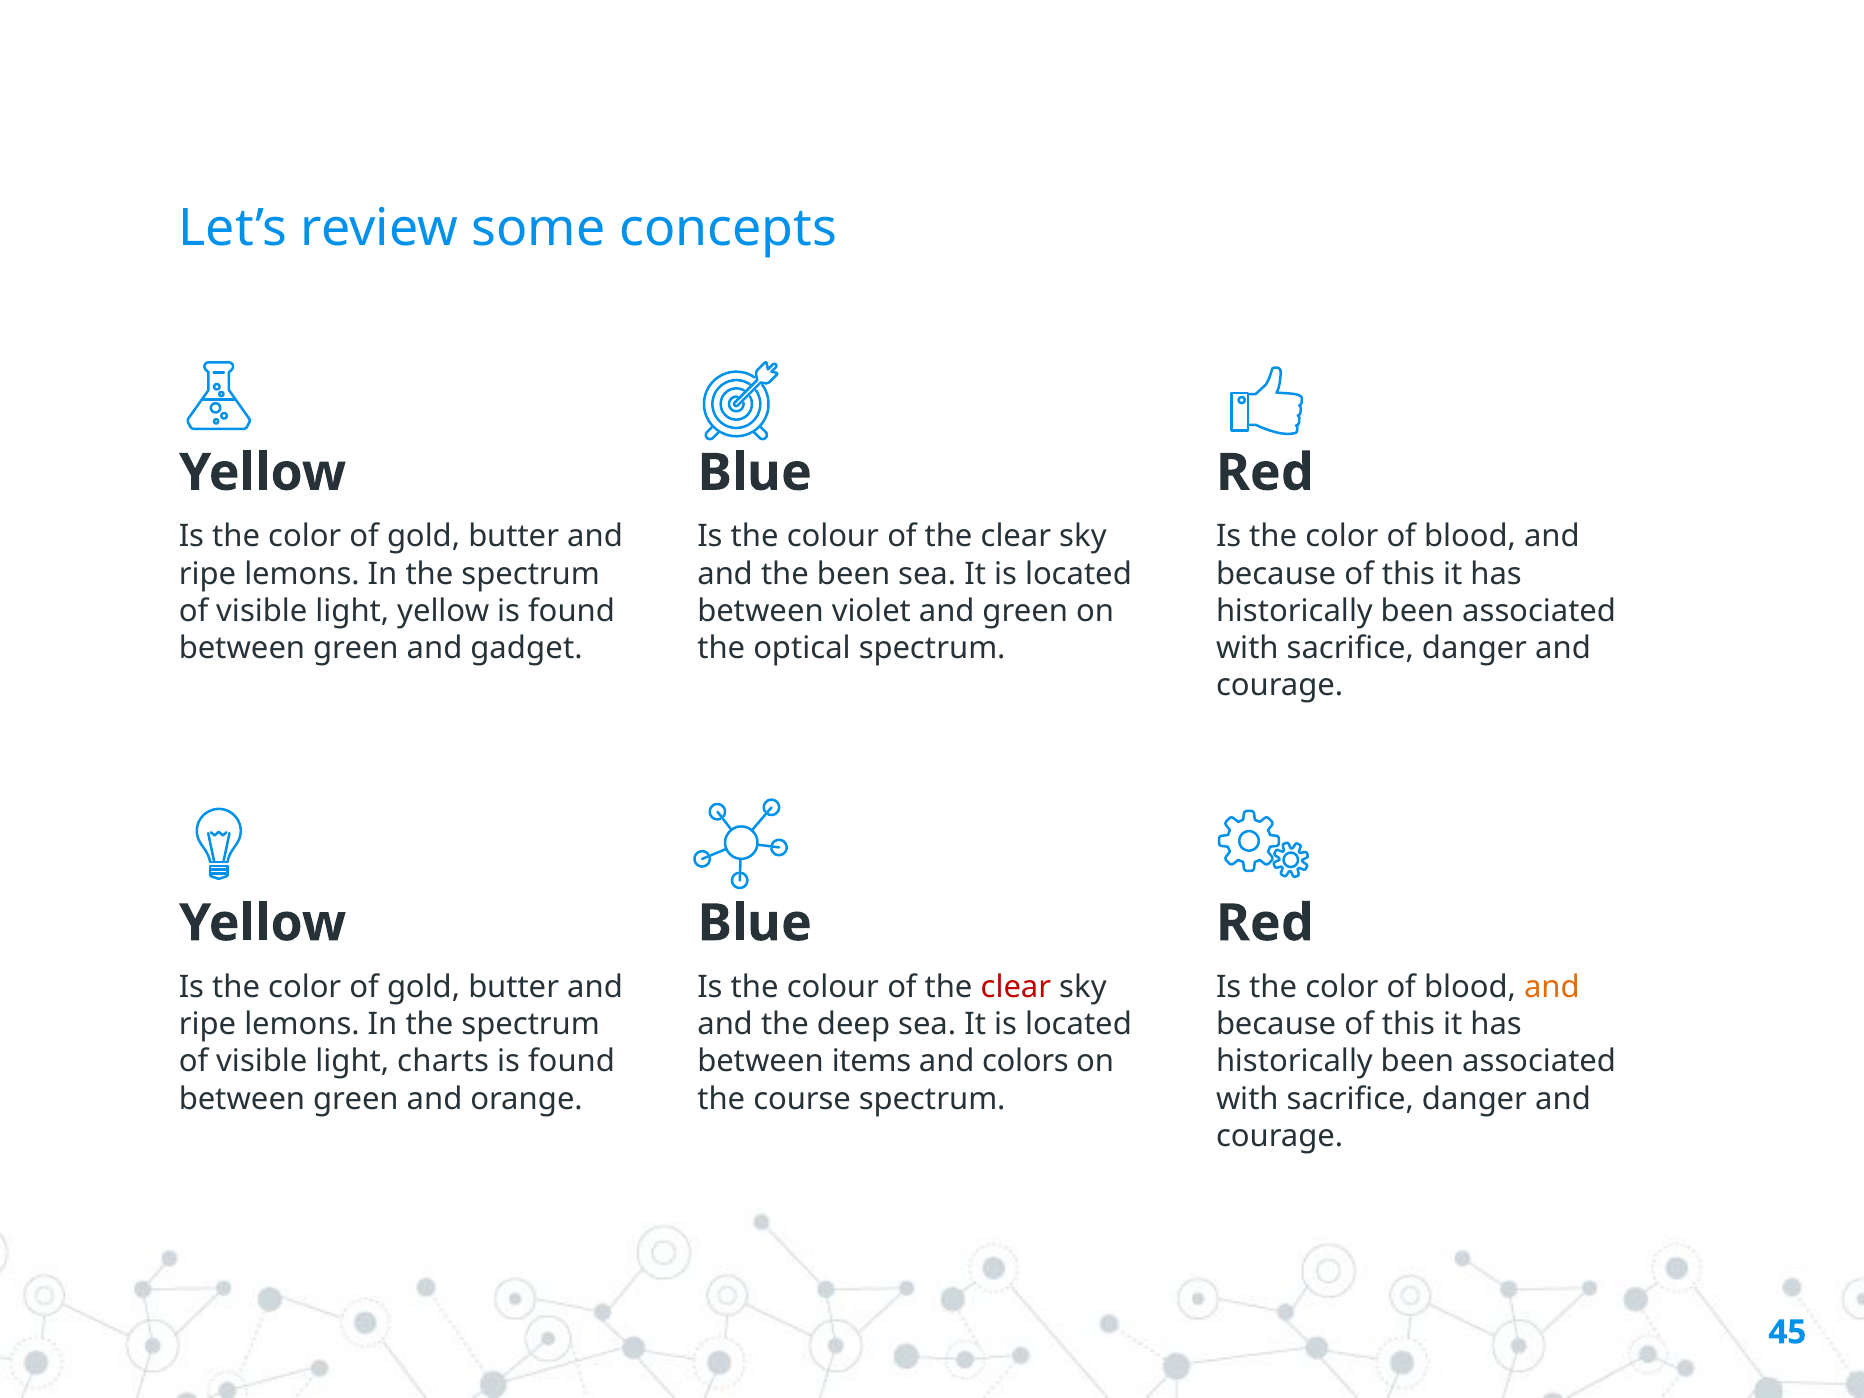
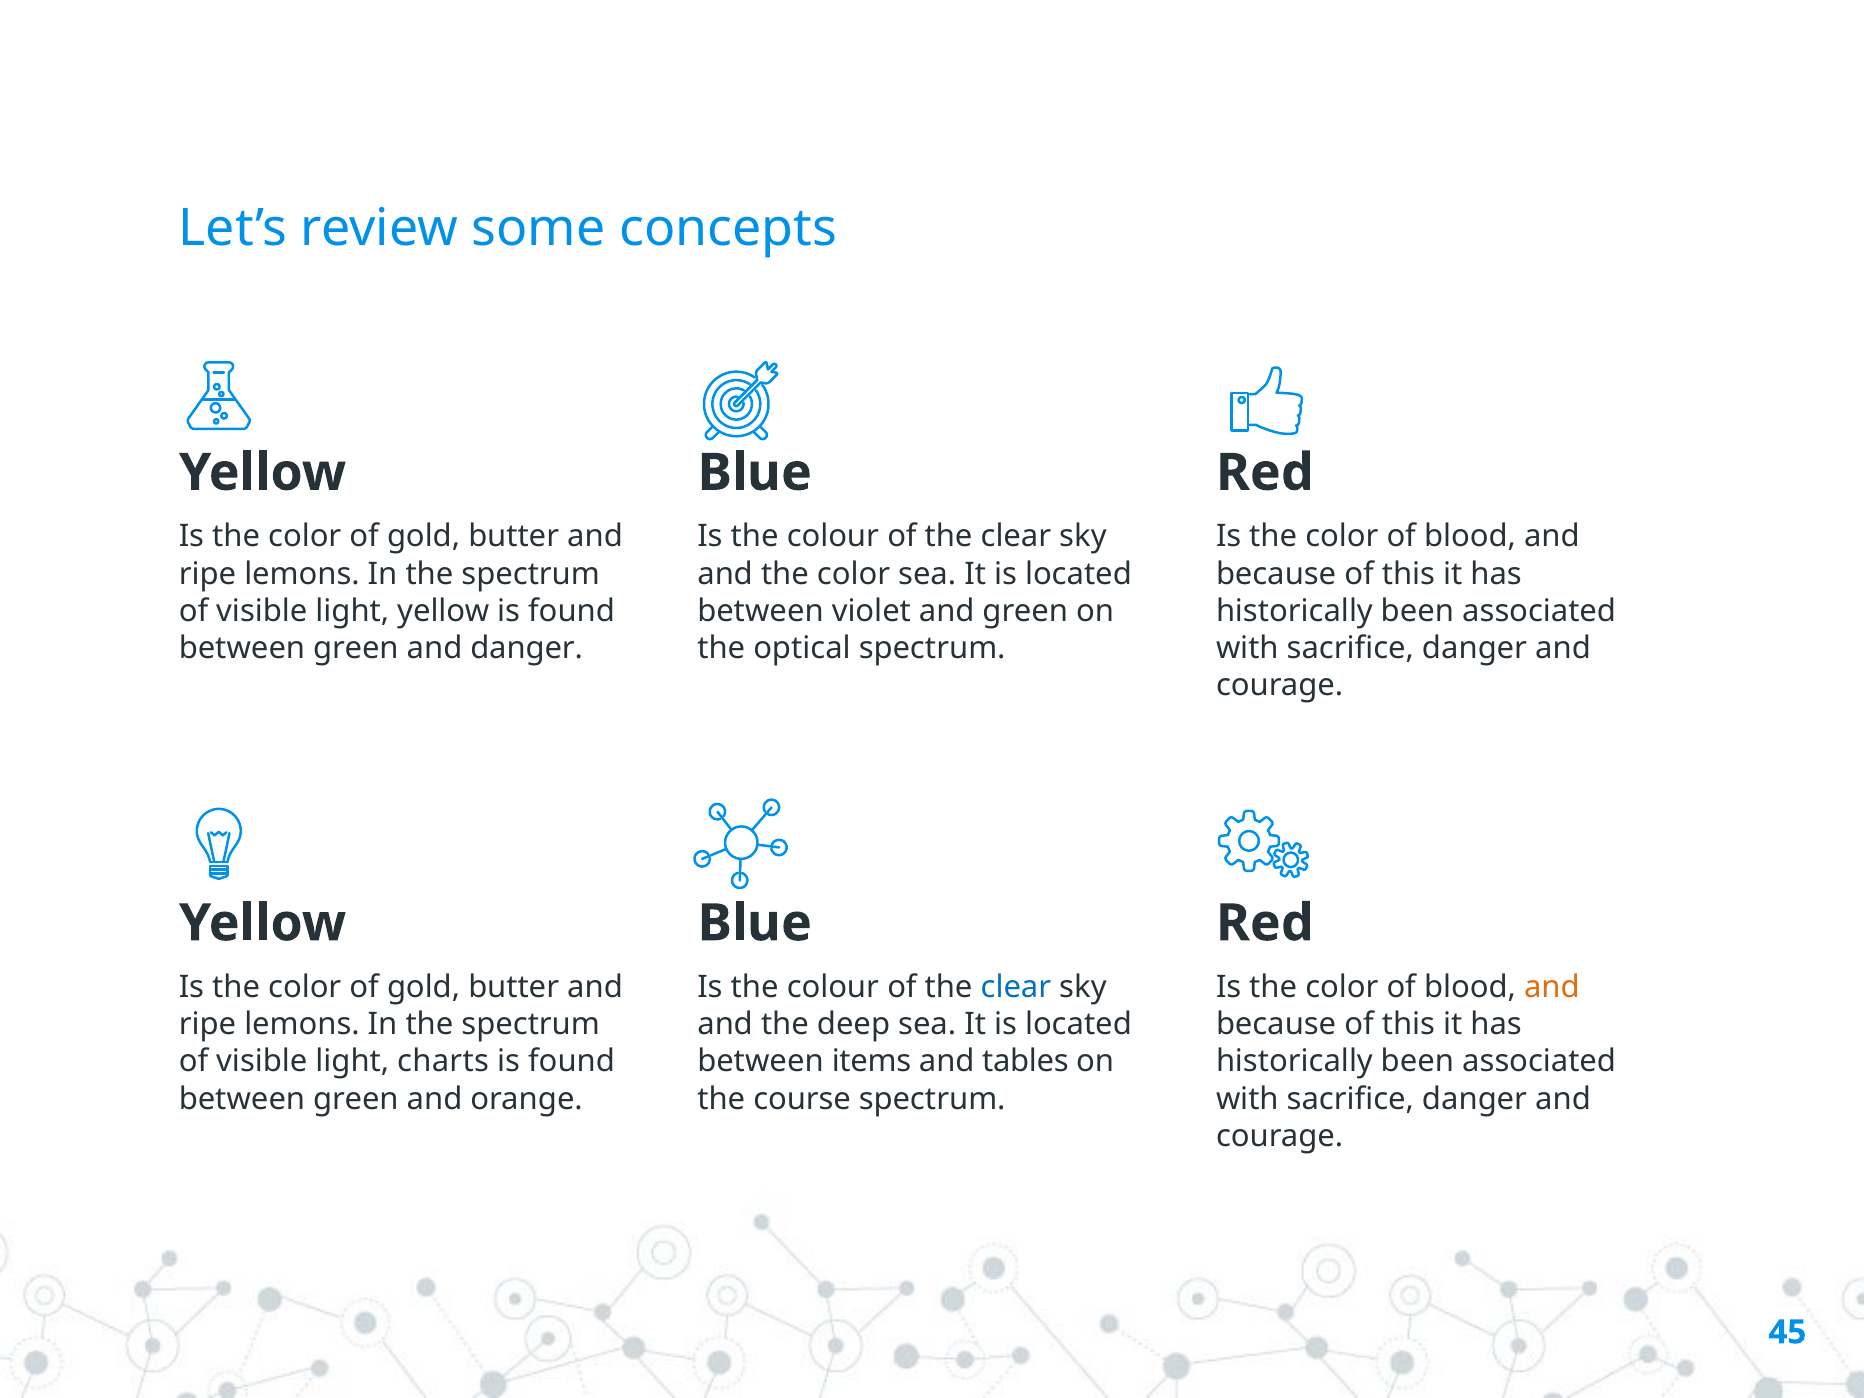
and the been: been -> color (854, 574)
and gadget: gadget -> danger (527, 648)
clear colour: red -> blue (1016, 987)
colors: colors -> tables (1025, 1062)
